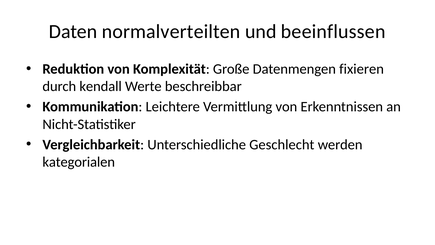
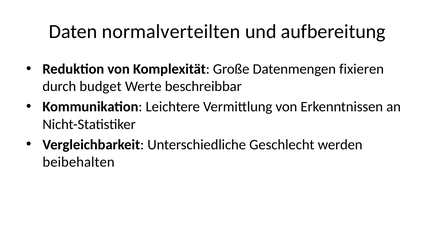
beeinflussen: beeinflussen -> aufbereitung (333, 32)
kendall: kendall -> budget (101, 86)
kategorialen: kategorialen -> beibehalten (79, 162)
